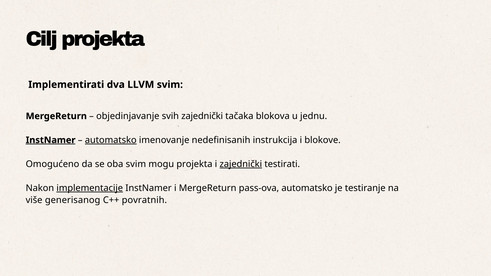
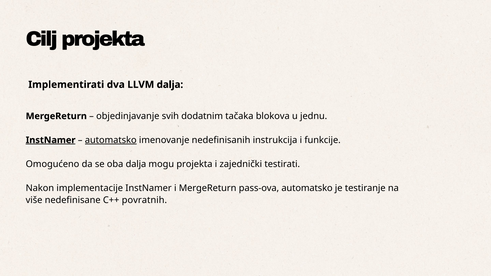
LLVM svim: svim -> dalja (170, 85)
svih zajednički: zajednički -> dodatnim (202, 116)
blokove: blokove -> funkcije (323, 140)
oba svim: svim -> dalja (136, 164)
zajednički underline: present -> none (241, 164)
implementacije underline: present -> none (90, 188)
generisanog: generisanog -> nedefinisane (73, 200)
